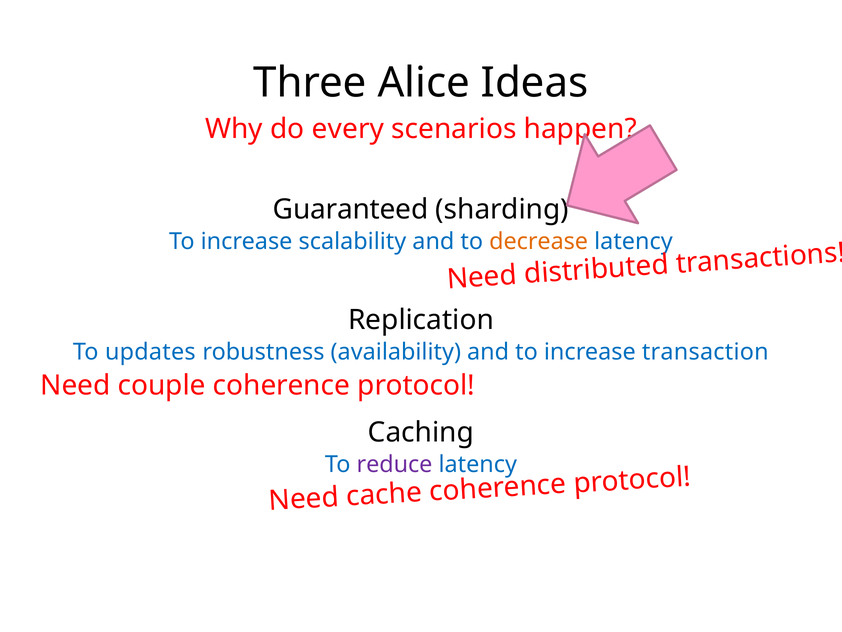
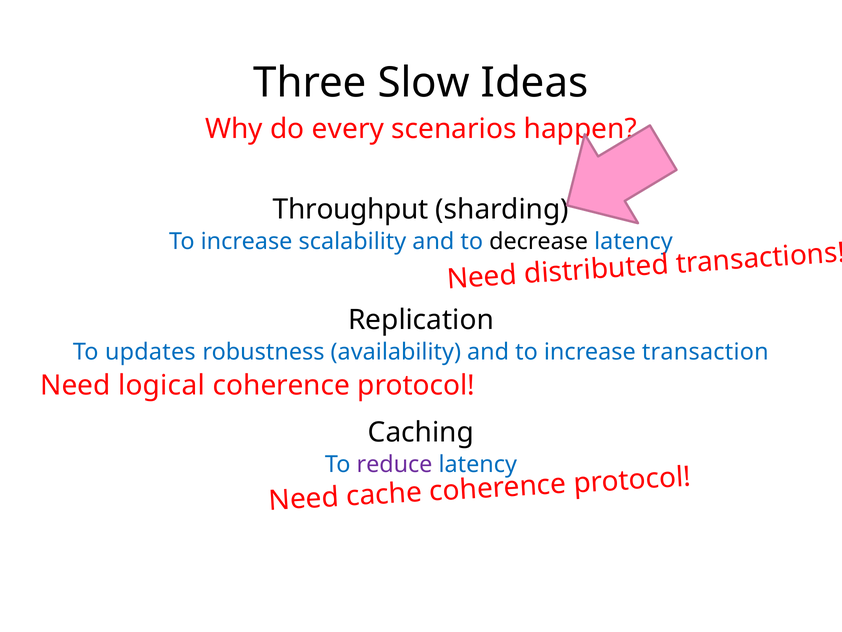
Alice: Alice -> Slow (424, 83)
Guaranteed: Guaranteed -> Throughput (351, 209)
decrease colour: orange -> black (539, 241)
couple: couple -> logical (162, 385)
